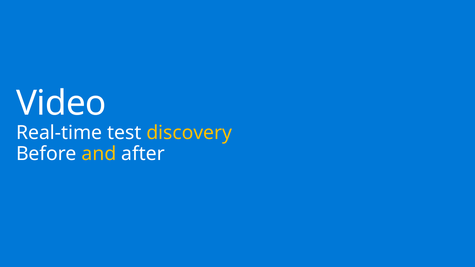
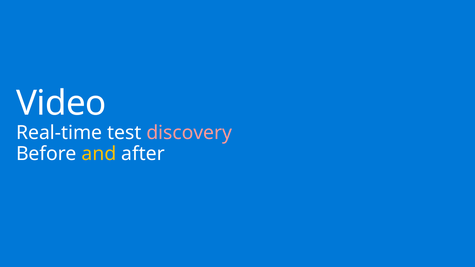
discovery colour: yellow -> pink (189, 133)
